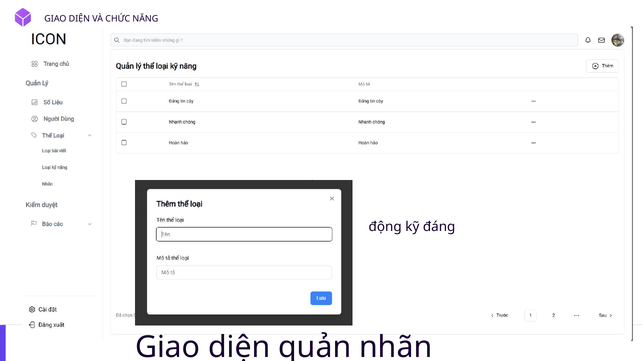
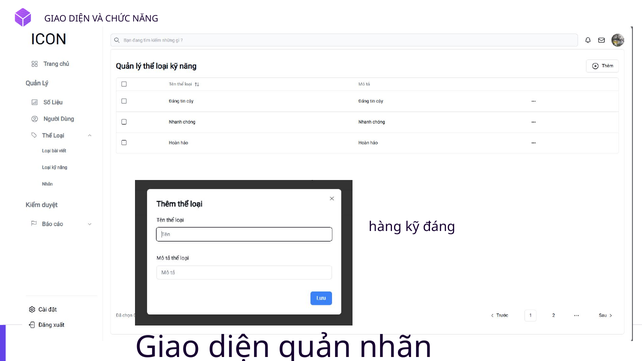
động: động -> hàng (385, 227)
